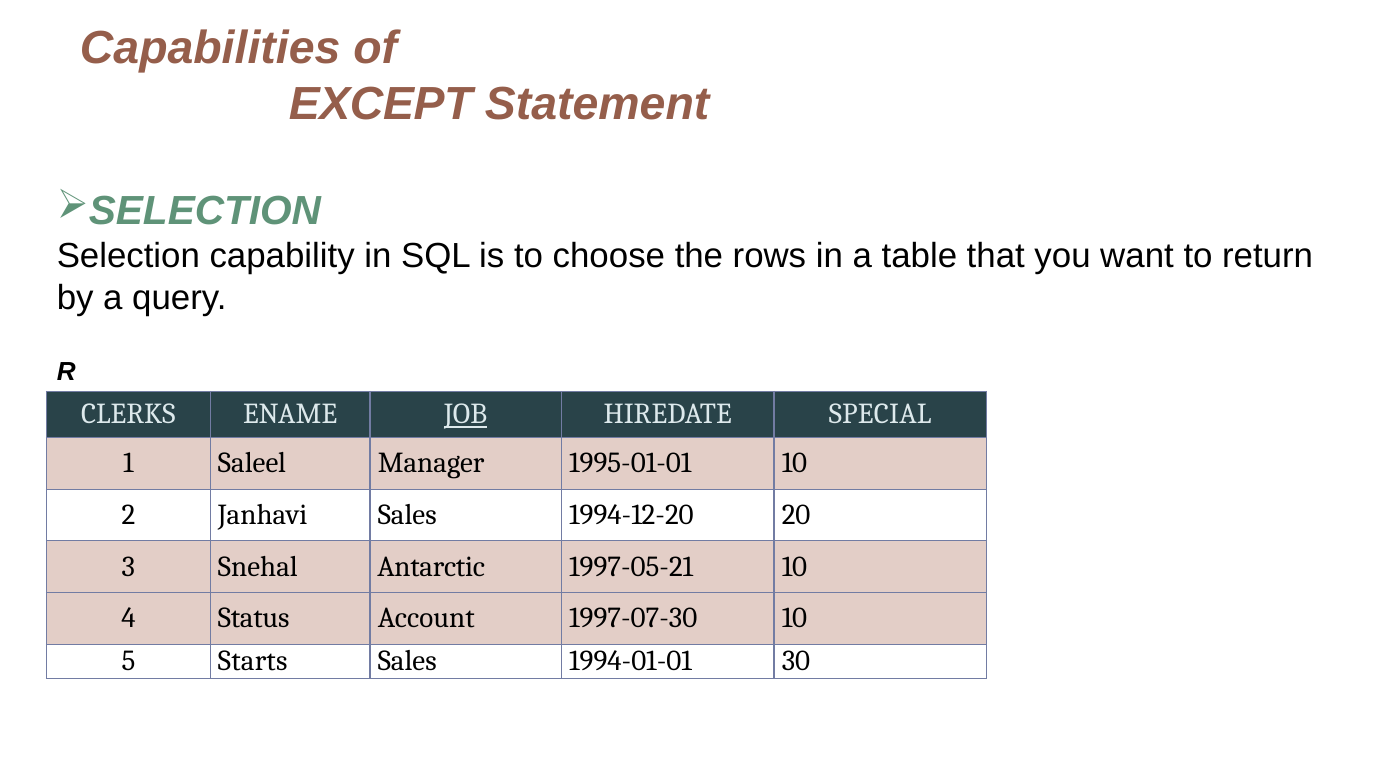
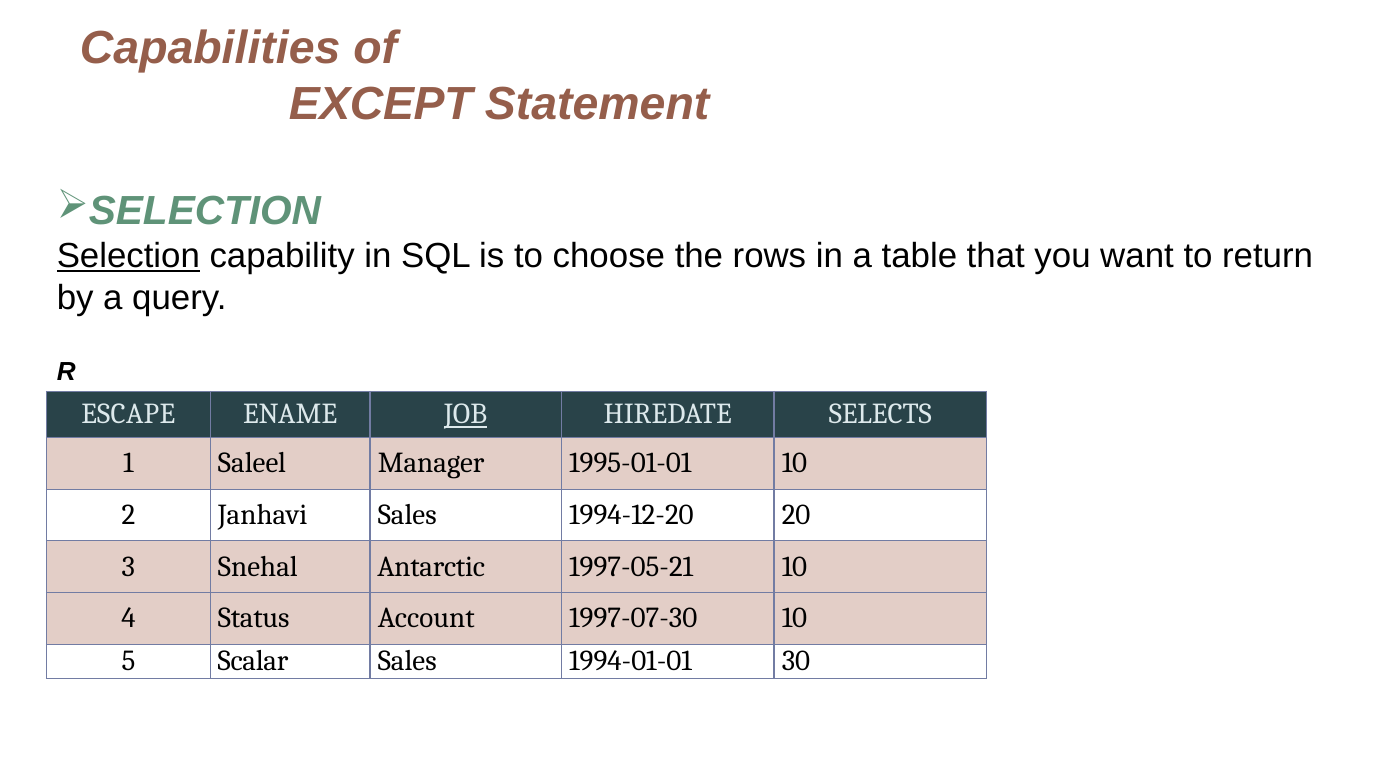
Selection underline: none -> present (128, 257)
CLERKS: CLERKS -> ESCAPE (128, 415)
SPECIAL: SPECIAL -> SELECTS (880, 415)
Starts: Starts -> Scalar (253, 662)
